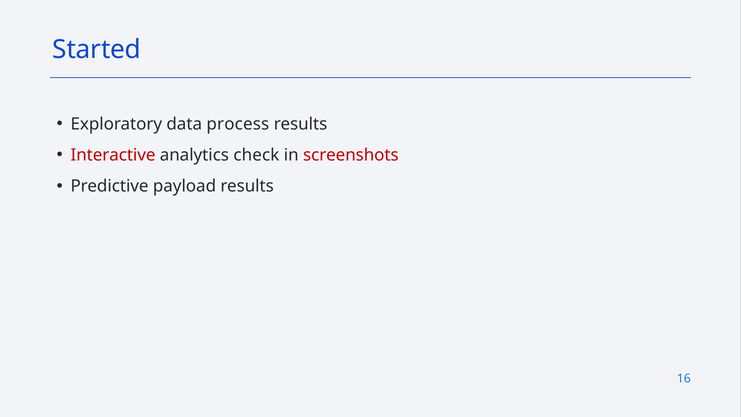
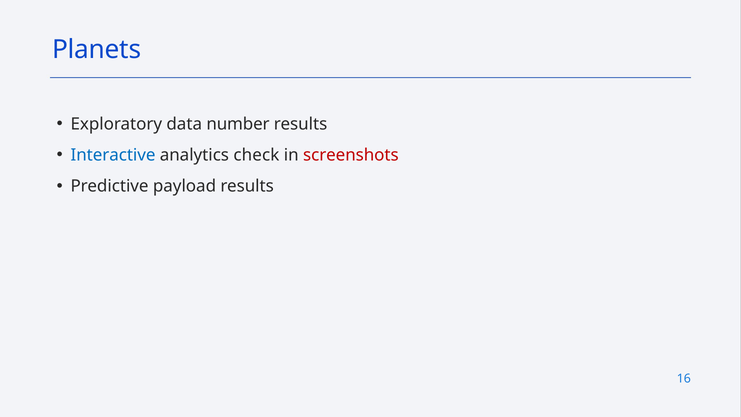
Started: Started -> Planets (97, 49)
process: process -> number (238, 124)
Interactive colour: red -> blue (113, 155)
